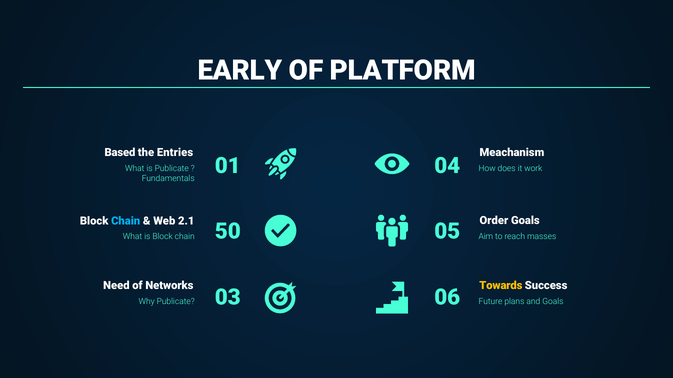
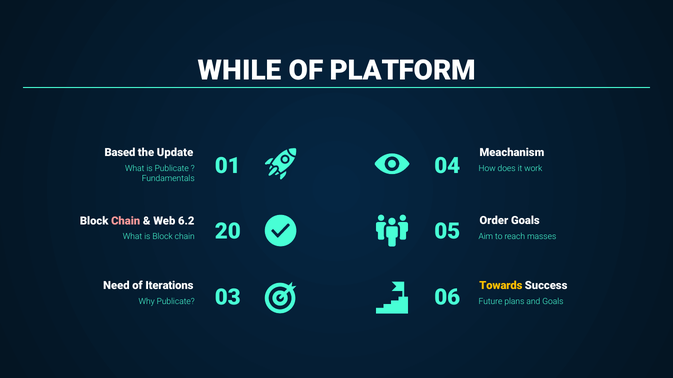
EARLY: EARLY -> WHILE (240, 70)
Entries: Entries -> Update (175, 153)
Chain colour: light blue -> pink (126, 221)
2.1: 2.1 -> 6.2 (186, 221)
50: 50 -> 20 (228, 232)
Networks: Networks -> Iterations (169, 286)
